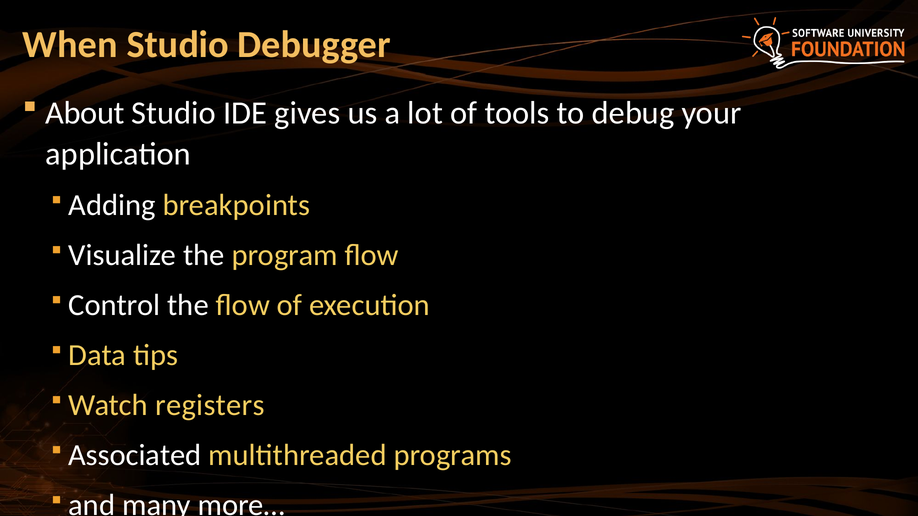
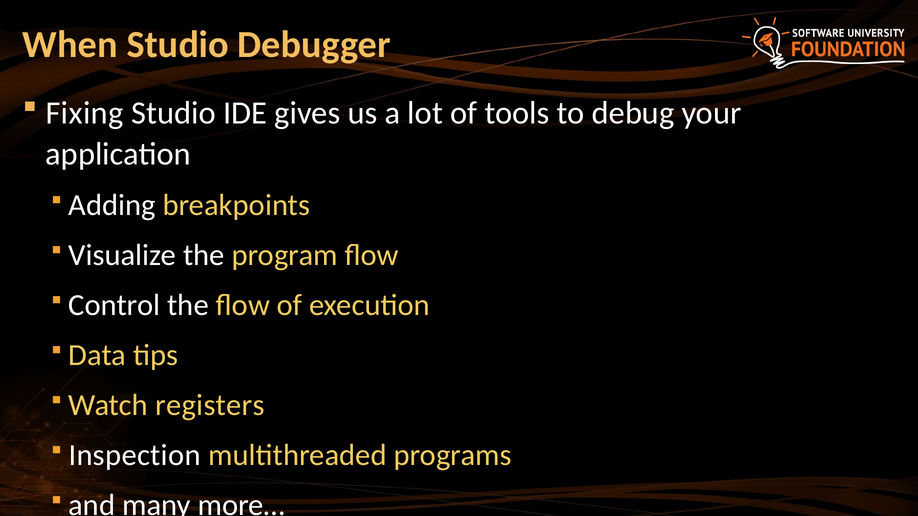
About: About -> Fixing (85, 113)
Associated: Associated -> Inspection (135, 455)
